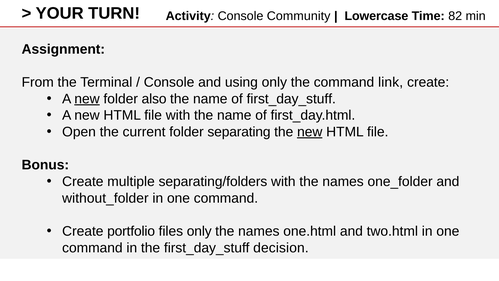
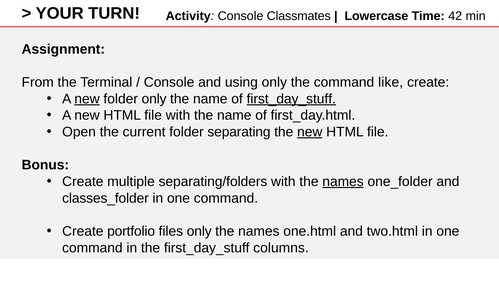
Community: Community -> Classmates (299, 16)
82: 82 -> 42 (455, 16)
link: link -> like (391, 82)
folder also: also -> only (154, 99)
first_day_stuff underline: none -> present (291, 99)
names underline: none -> present (343, 181)
without_folder: without_folder -> classes_folder (105, 198)
decision: decision -> columns (281, 248)
